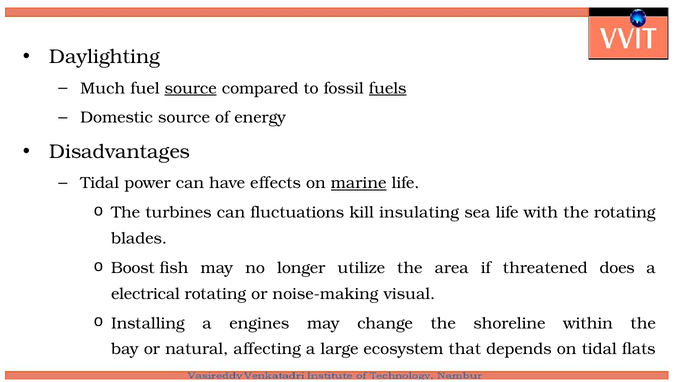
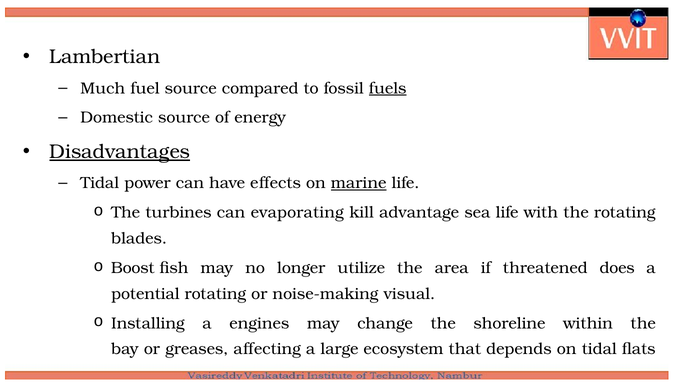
Daylighting: Daylighting -> Lambertian (105, 57)
source underline: present -> none (191, 88)
Disadvantages underline: none -> present (120, 152)
fluctuations: fluctuations -> evaporating (297, 212)
insulating: insulating -> advantage (419, 212)
electrical: electrical -> potential (145, 294)
natural: natural -> greases (197, 349)
